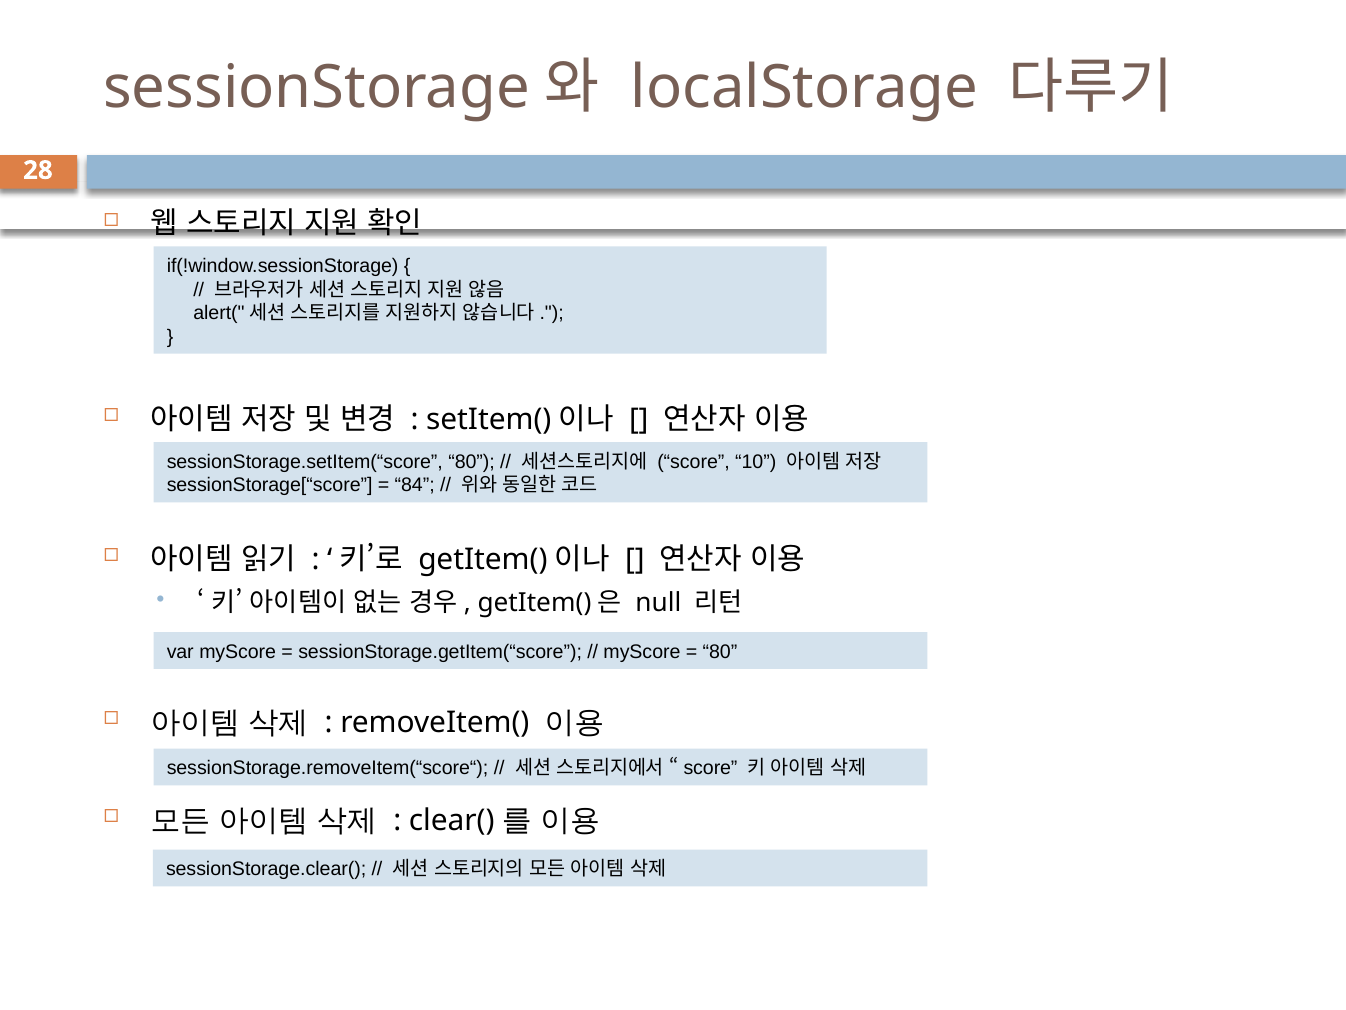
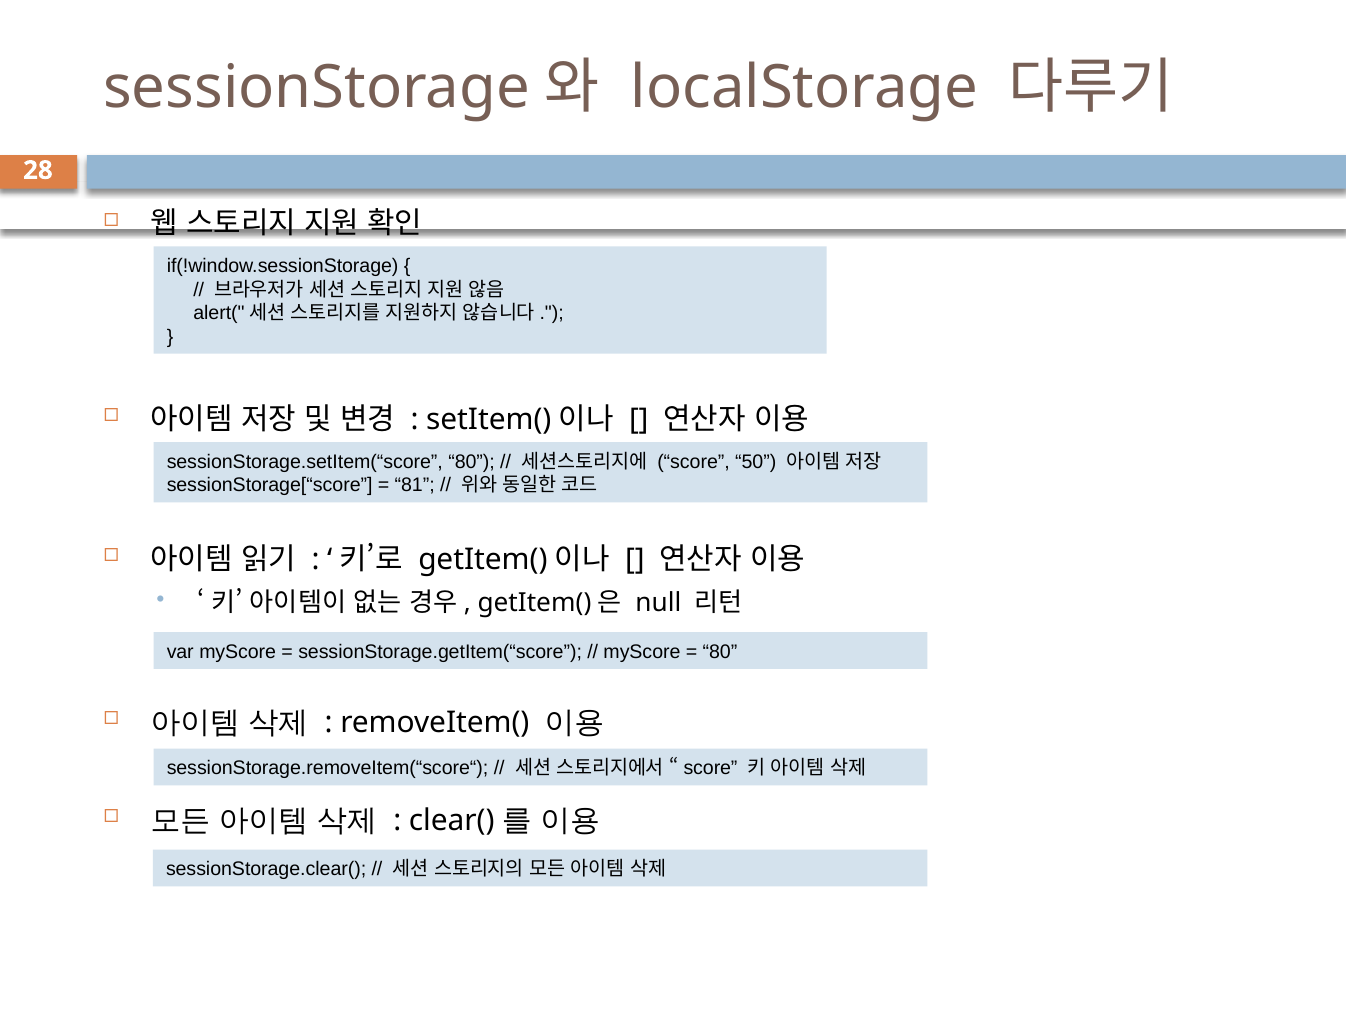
10: 10 -> 50 (756, 462)
84: 84 -> 81 (415, 485)
